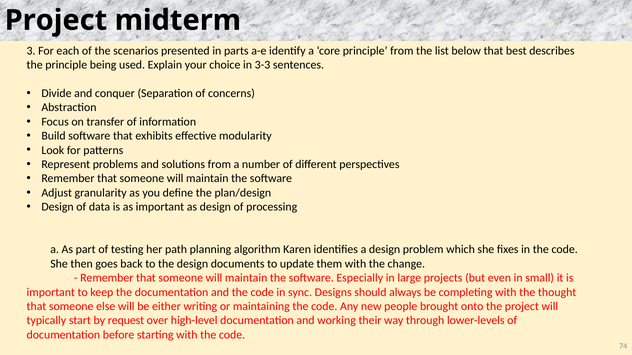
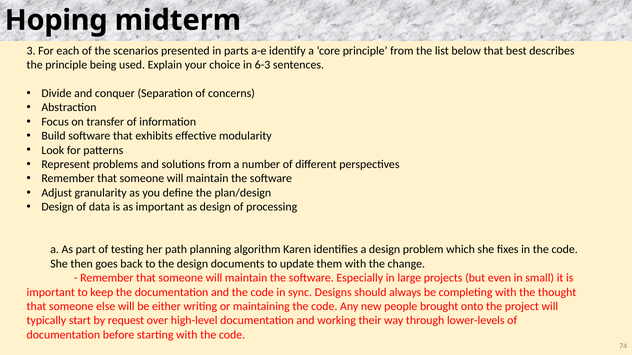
Project: Project -> Hoping (56, 20)
3-3: 3-3 -> 6-3 (263, 65)
